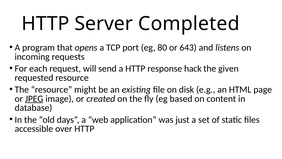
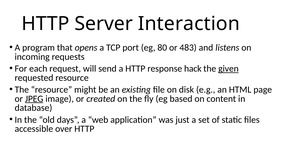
Completed: Completed -> Interaction (189, 24)
643: 643 -> 483 (188, 47)
given underline: none -> present (228, 68)
